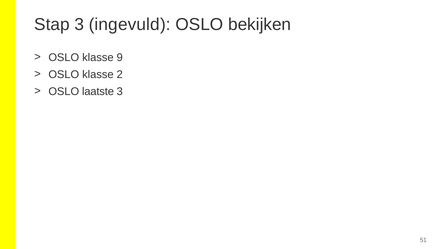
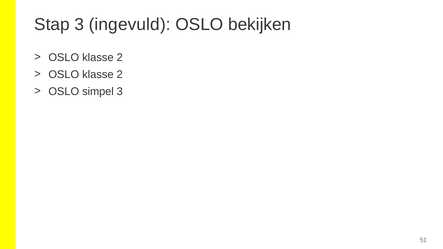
9: 9 -> 2 (120, 57)
laatste: laatste -> simpel (98, 91)
